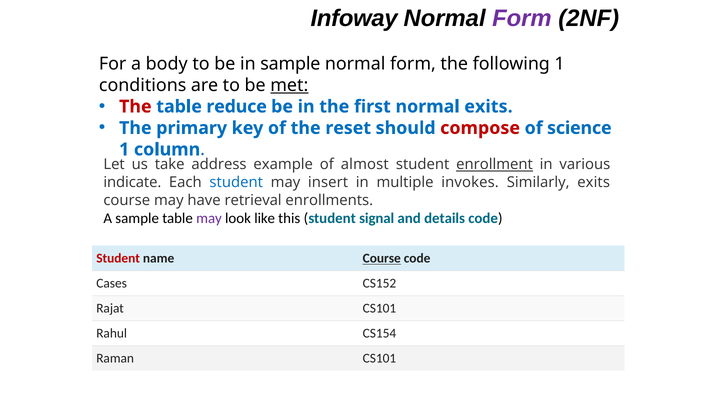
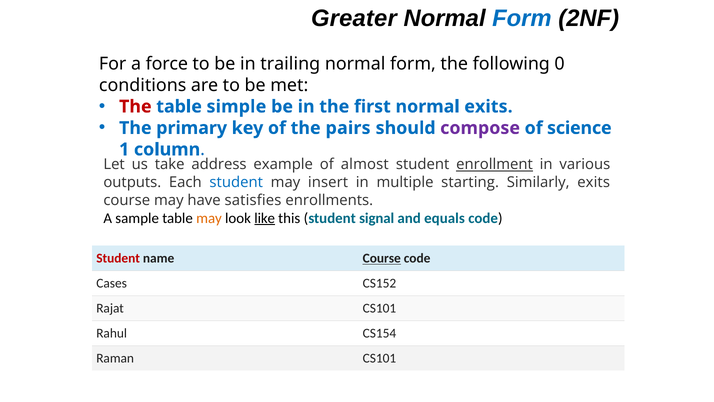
Infoway: Infoway -> Greater (354, 19)
Form colour: purple -> blue (522, 19)
body: body -> force (167, 64)
in sample: sample -> trailing (290, 64)
following 1: 1 -> 0 (560, 64)
met underline: present -> none (289, 85)
reduce: reduce -> simple (236, 107)
reset: reset -> pairs (348, 128)
compose colour: red -> purple (480, 128)
indicate: indicate -> outputs (132, 182)
invokes: invokes -> starting (470, 182)
retrieval: retrieval -> satisfies (253, 200)
may colour: purple -> orange (209, 218)
like underline: none -> present (265, 218)
details: details -> equals (445, 218)
